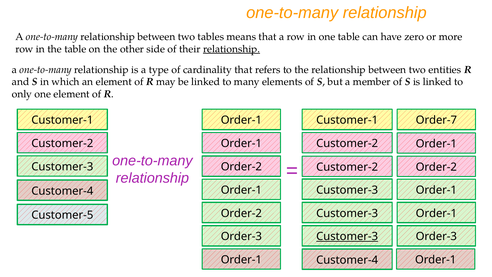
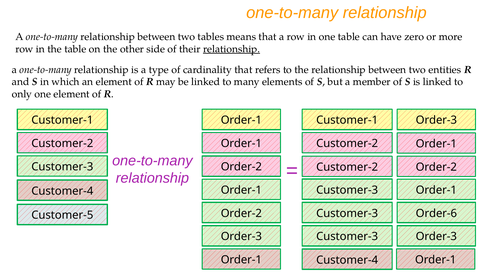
Customer-1 Order-7: Order-7 -> Order-3 (436, 120)
Order-1: Order-1 -> Order-6 (436, 213)
Customer-3 underline: present -> none (347, 236)
